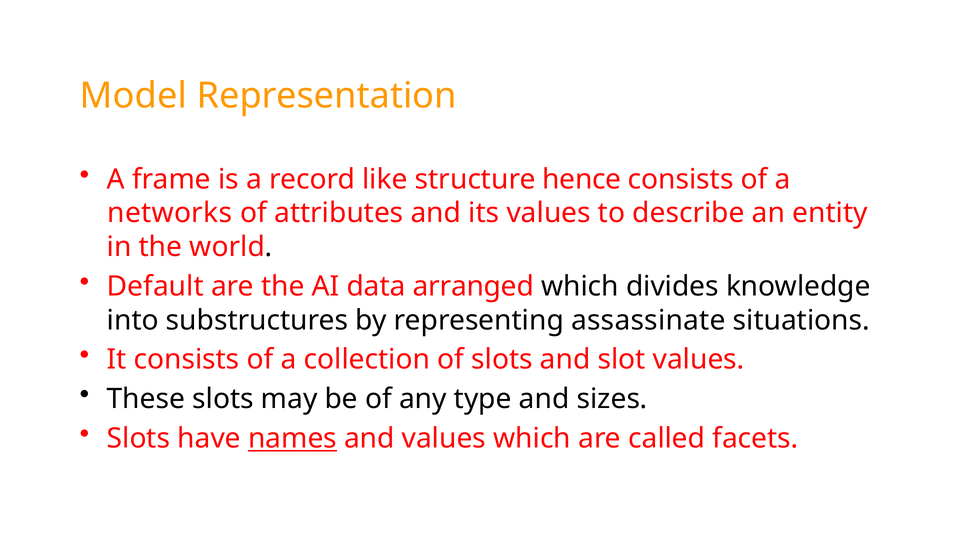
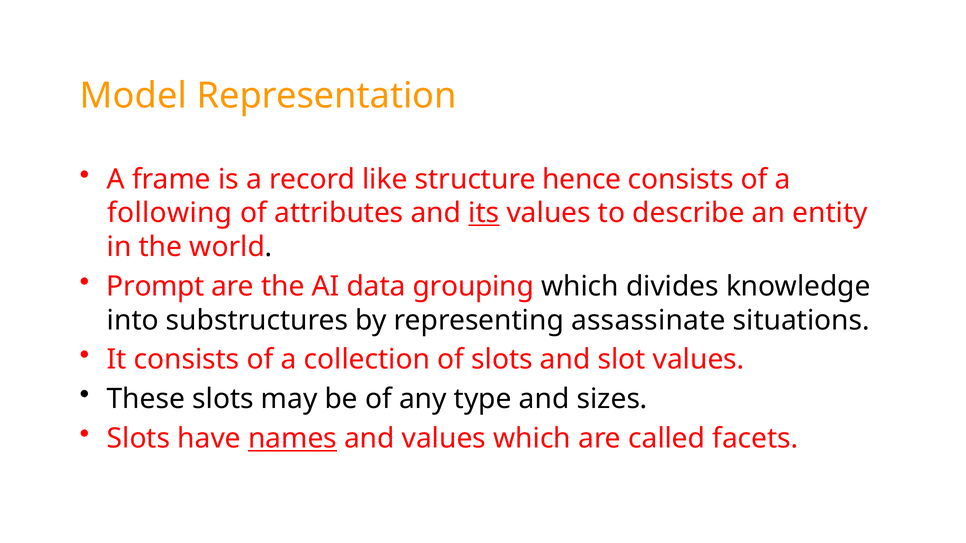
networks: networks -> following (170, 213)
its underline: none -> present (484, 213)
Default: Default -> Prompt (156, 287)
arranged: arranged -> grouping (473, 287)
